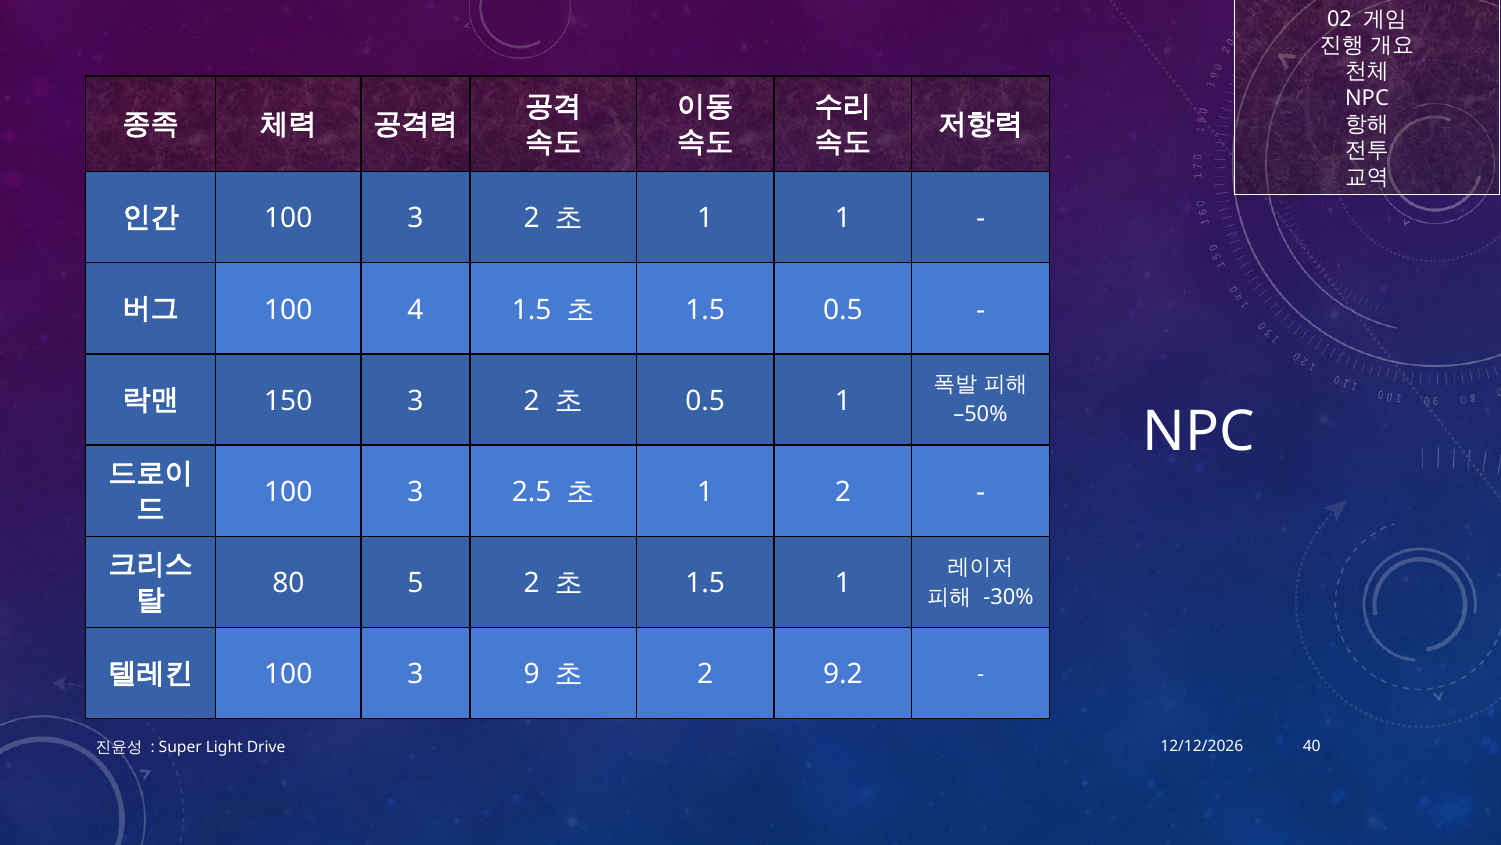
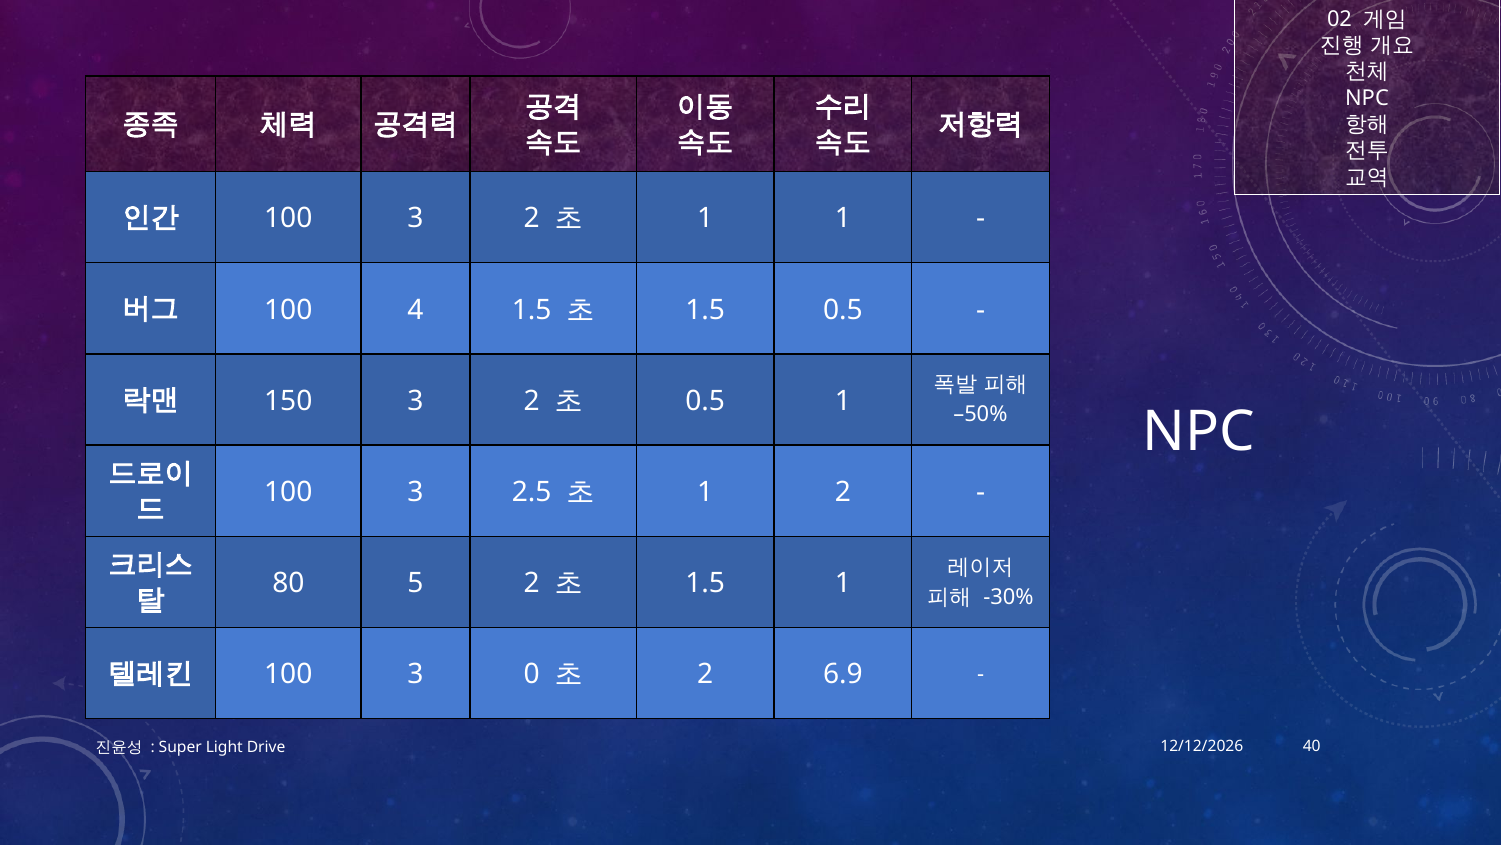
9: 9 -> 0 (532, 674)
9.2: 9.2 -> 6.9 (843, 674)
